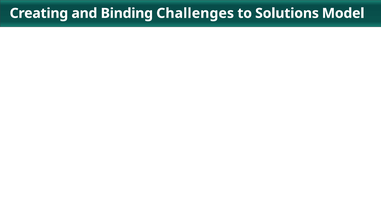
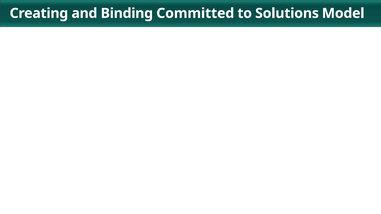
Challenges: Challenges -> Committed (195, 13)
